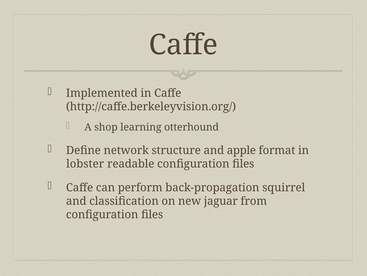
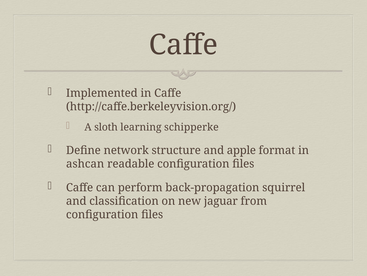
shop: shop -> sloth (106, 127)
otterhound: otterhound -> schipperke (191, 127)
lobster: lobster -> ashcan (85, 163)
